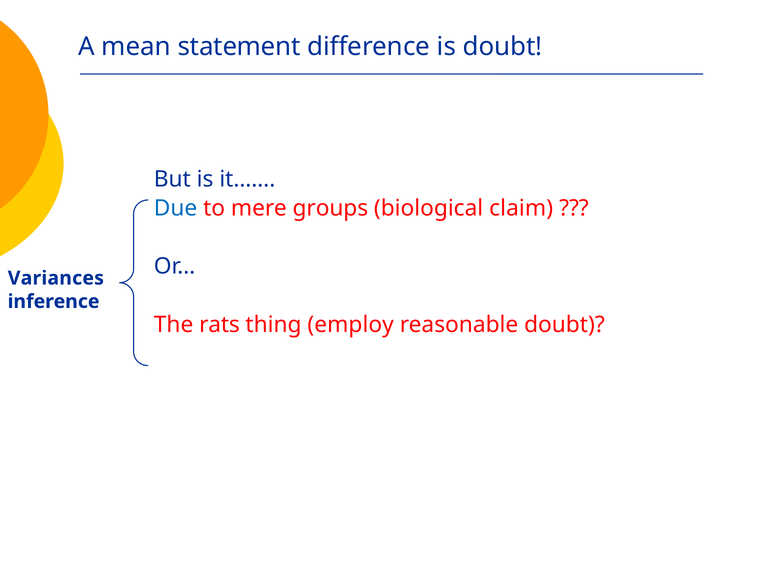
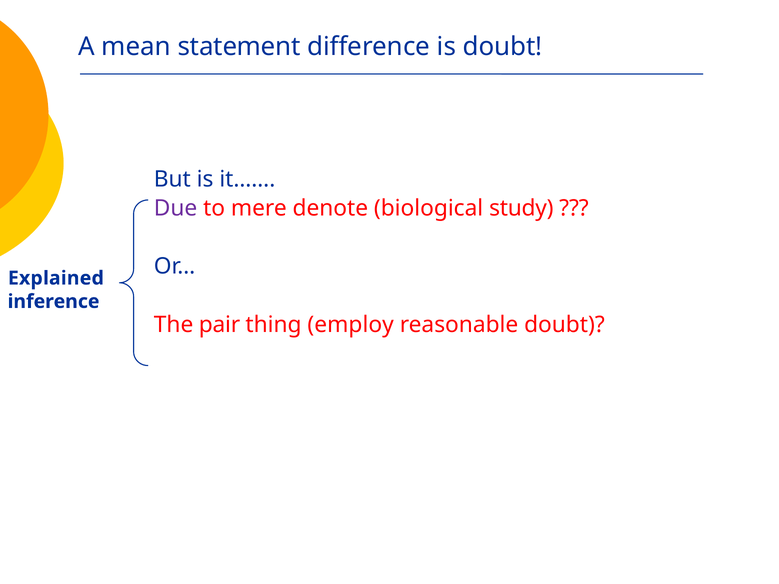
Due colour: blue -> purple (176, 208)
groups: groups -> denote (330, 208)
claim: claim -> study (521, 208)
Variances: Variances -> Explained (56, 278)
rats: rats -> pair (219, 325)
